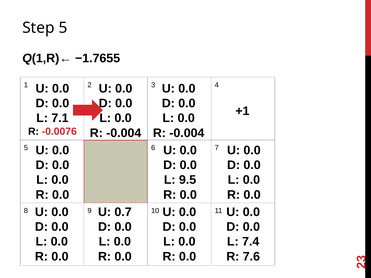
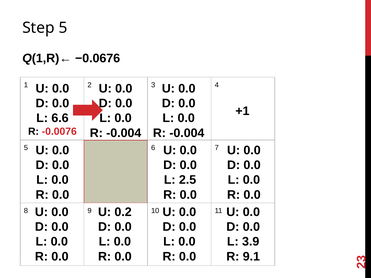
−1.7655: −1.7655 -> −0.0676 (98, 58)
7.1: 7.1 -> 6.6 (60, 118)
9.5: 9.5 -> 2.5 (188, 180)
0.7: 0.7 -> 0.2 (123, 212)
7.4: 7.4 -> 3.9 (251, 242)
7.6: 7.6 -> 9.1 (251, 257)
